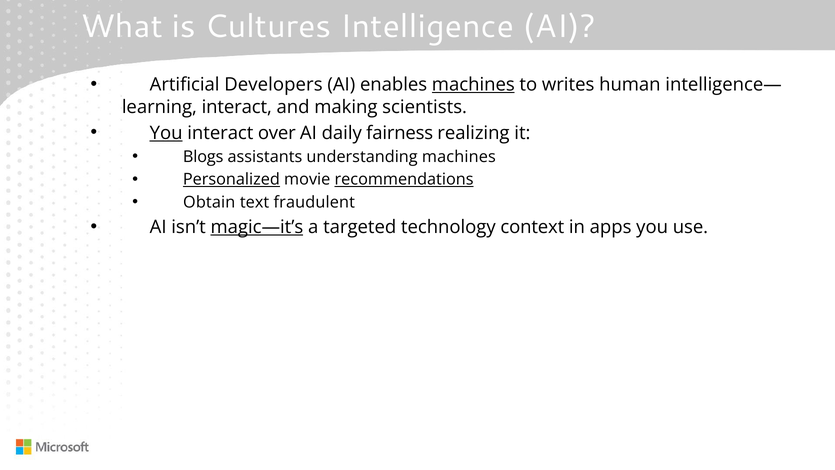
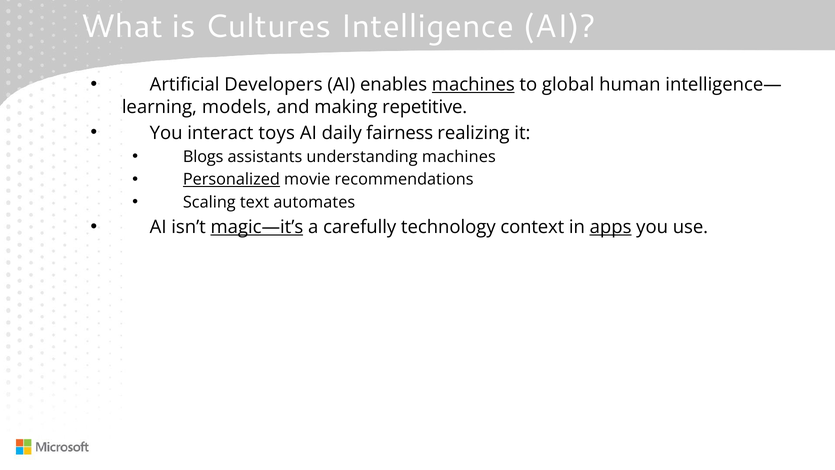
writes: writes -> global (568, 85)
interact: interact -> models (237, 107)
scientists: scientists -> repetitive (425, 107)
You underline: present -> none (166, 133)
over: over -> toys (277, 133)
recommendations underline: present -> none (404, 180)
Obtain: Obtain -> Scaling (209, 202)
fraudulent: fraudulent -> automates (314, 202)
targeted: targeted -> carefully (360, 227)
apps underline: none -> present (611, 227)
